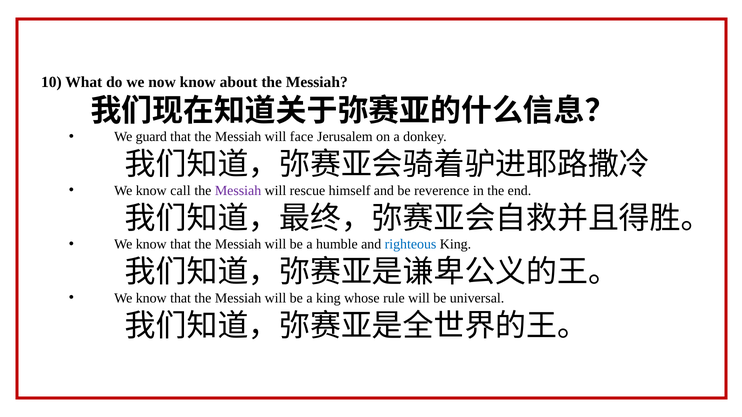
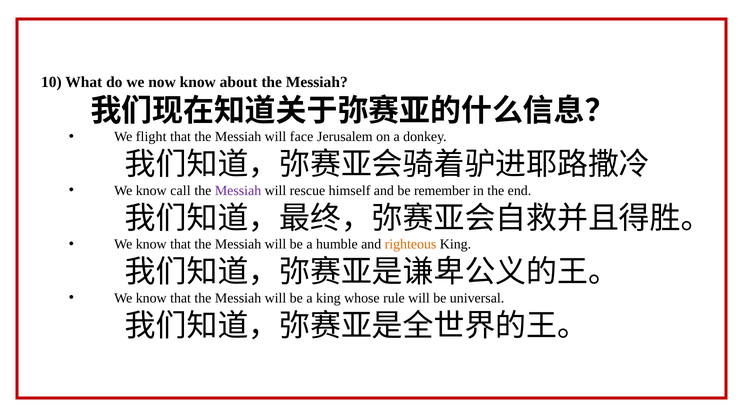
guard: guard -> flight (151, 137)
reverence: reverence -> remember (442, 191)
righteous colour: blue -> orange (411, 244)
